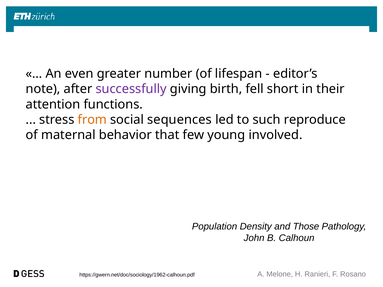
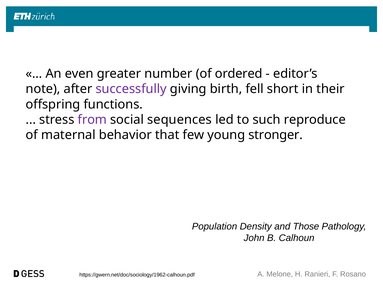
lifespan: lifespan -> ordered (239, 74)
attention: attention -> offspring (53, 104)
from colour: orange -> purple (92, 120)
involved: involved -> stronger (276, 135)
